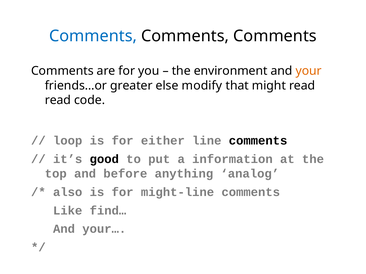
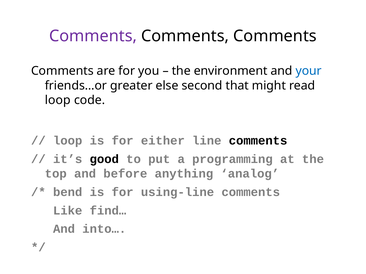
Comments colour: blue -> purple (93, 36)
your colour: orange -> blue (309, 71)
modify: modify -> second (202, 86)
read: read -> loop (58, 100)
information: information -> programming (232, 159)
also: also -> bend (68, 192)
might-line: might-line -> using-line (178, 192)
your…: your… -> into… (104, 229)
